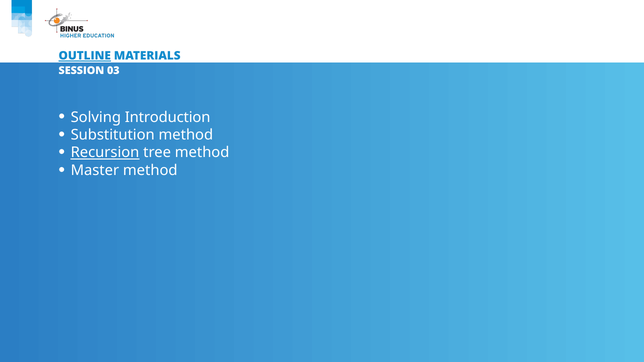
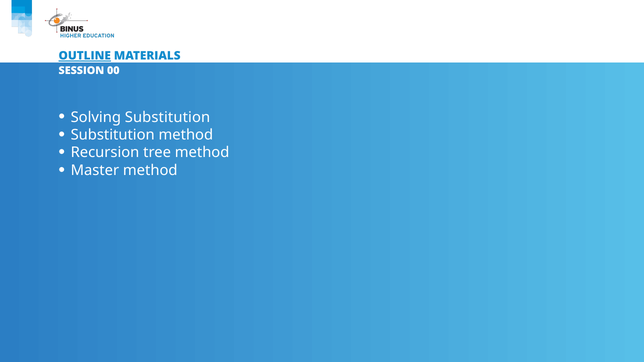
03: 03 -> 00 (113, 71)
Solving Introduction: Introduction -> Substitution (167, 117)
Recursion underline: present -> none (105, 153)
